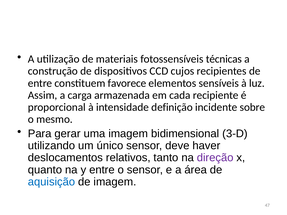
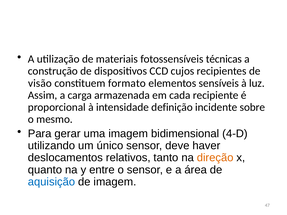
entre: entre -> visão (40, 83)
favorece: favorece -> formato (127, 83)
3-D: 3-D -> 4-D (235, 134)
direção colour: purple -> orange (215, 158)
